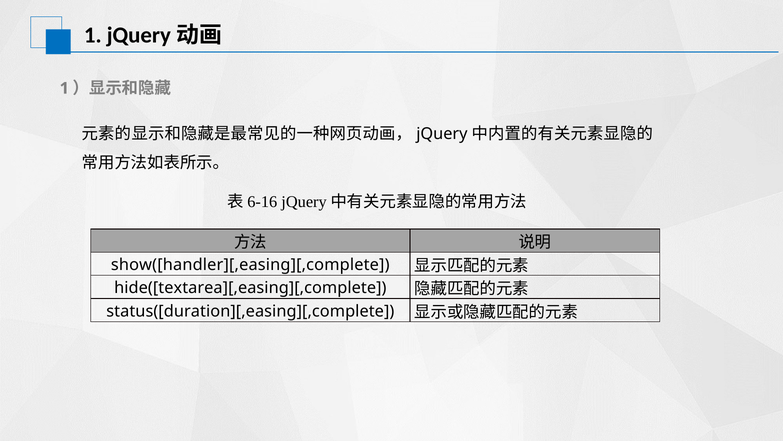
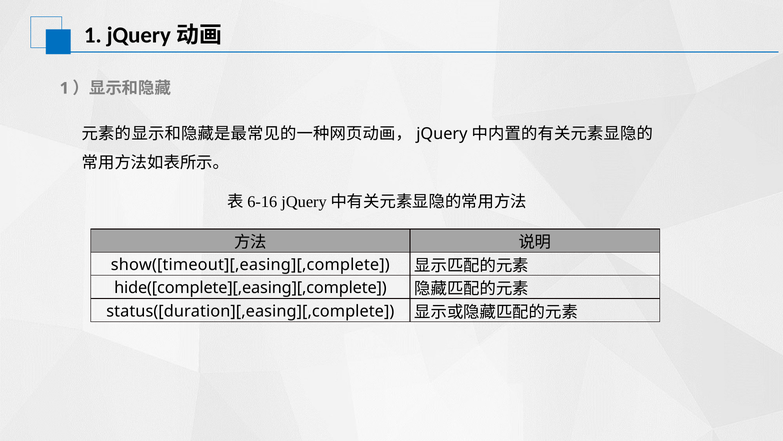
show([handler][,easing][,complete: show([handler][,easing][,complete -> show([timeout][,easing][,complete (250, 265)
hide([textarea][,easing][,complete: hide([textarea][,easing][,complete -> hide([complete][,easing][,complete (250, 288)
